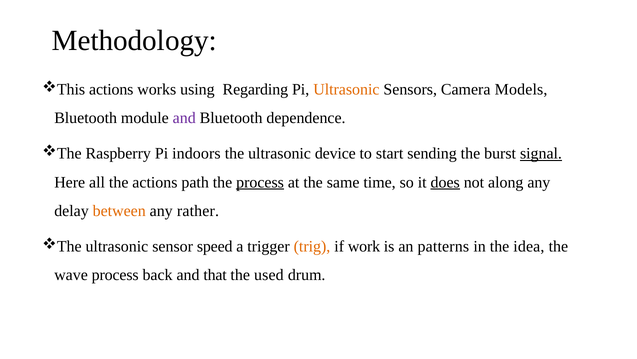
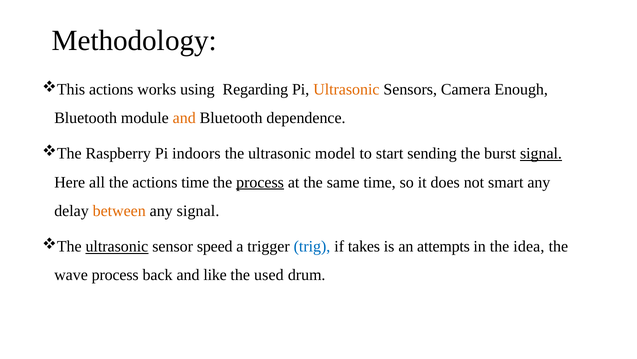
Models: Models -> Enough (521, 89)
and colour: purple -> orange (184, 118)
device: device -> model (335, 153)
actions path: path -> time (195, 182)
does underline: present -> none (445, 182)
along: along -> smart (506, 182)
any rather: rather -> signal (198, 211)
ultrasonic underline: none -> present (117, 246)
trig colour: orange -> blue (312, 246)
work: work -> takes (364, 246)
patterns: patterns -> attempts (444, 246)
that: that -> like (215, 275)
